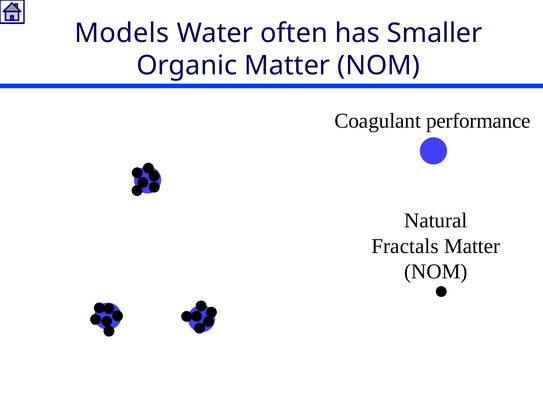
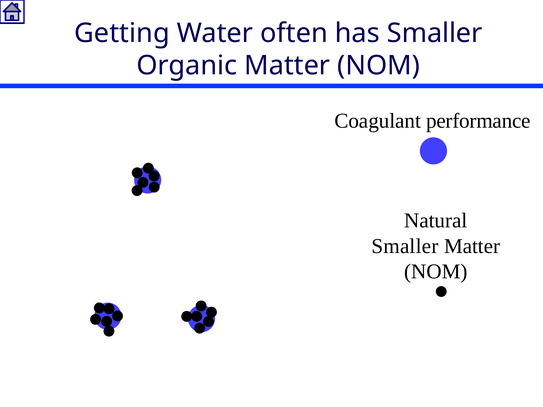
Models: Models -> Getting (122, 33)
Fractals: Fractals -> Smaller (405, 246)
